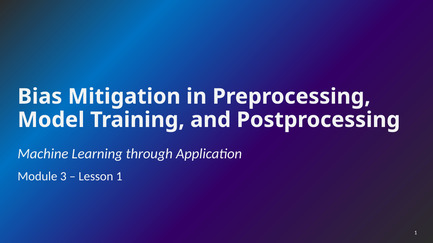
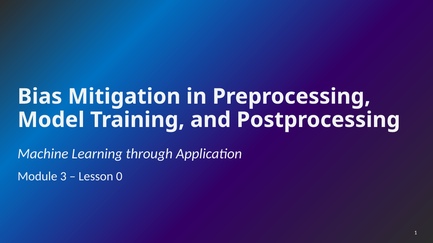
Lesson 1: 1 -> 0 (119, 177)
